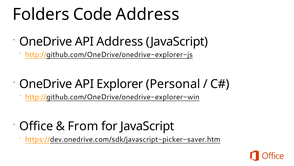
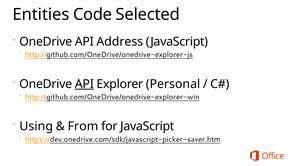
Folders: Folders -> Entities (41, 14)
Code Address: Address -> Selected (148, 14)
API underline: none -> present (84, 84)
Office: Office -> Using (36, 126)
